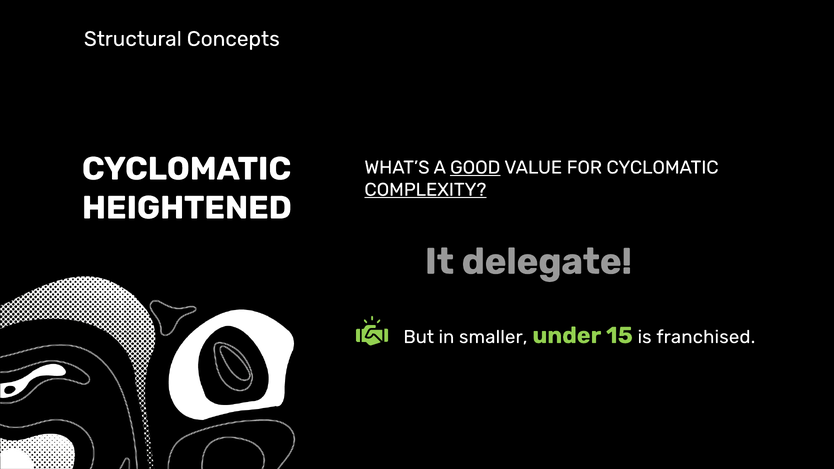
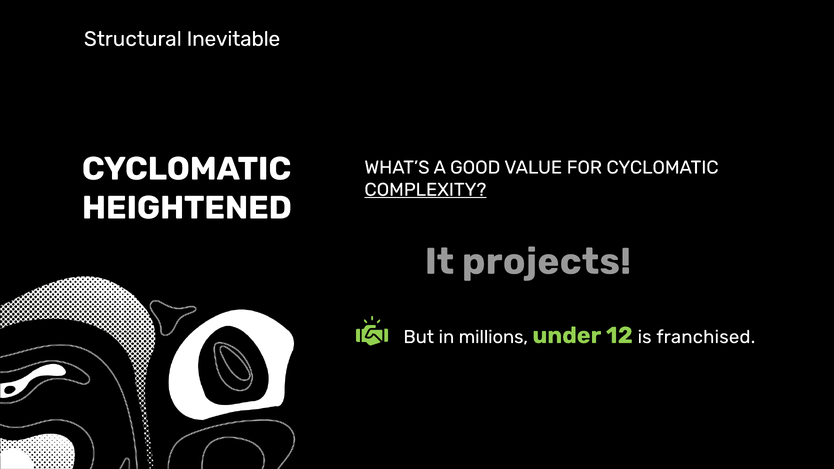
Concepts: Concepts -> Inevitable (233, 39)
GOOD underline: present -> none (475, 168)
delegate: delegate -> projects (547, 262)
smaller: smaller -> millions (493, 337)
15: 15 -> 12 (619, 336)
